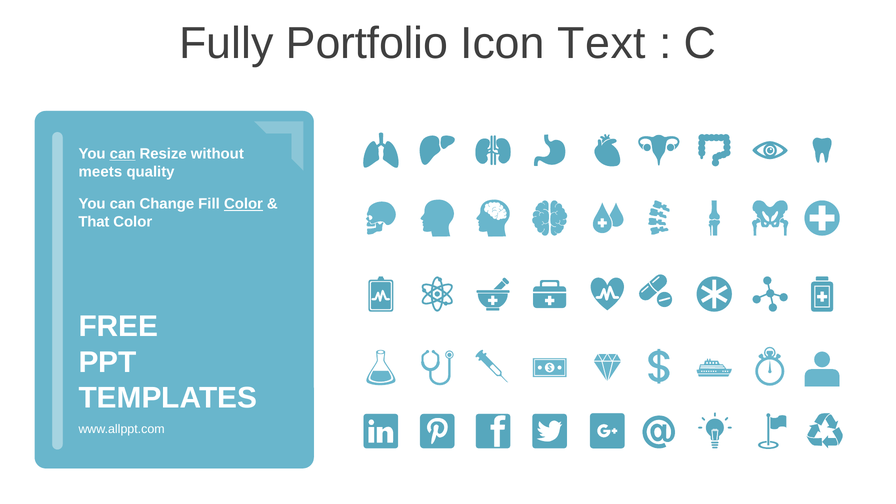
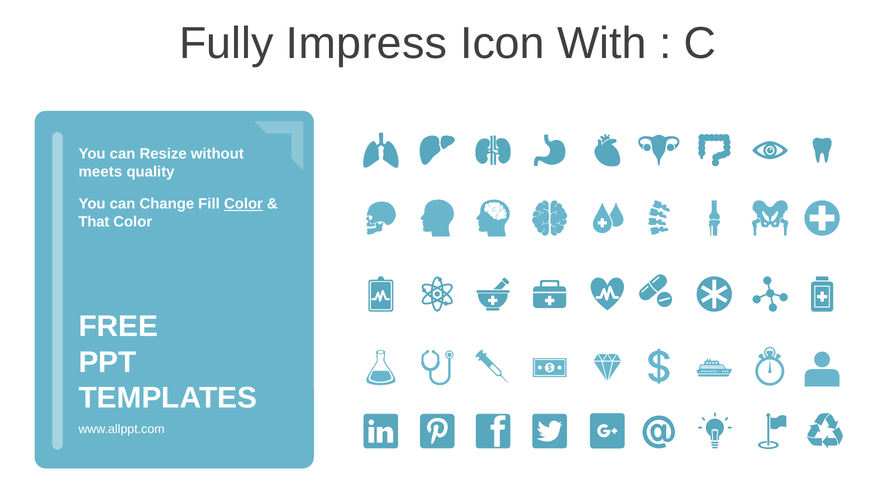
Portfolio: Portfolio -> Impress (367, 43)
Text: Text -> With (602, 43)
can underline: present -> none (123, 154)
